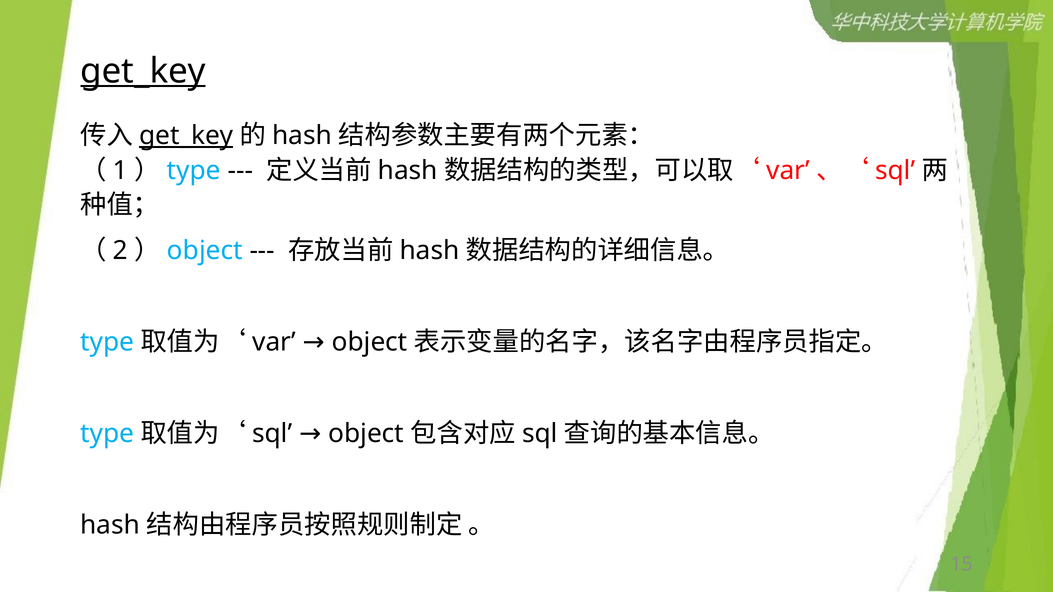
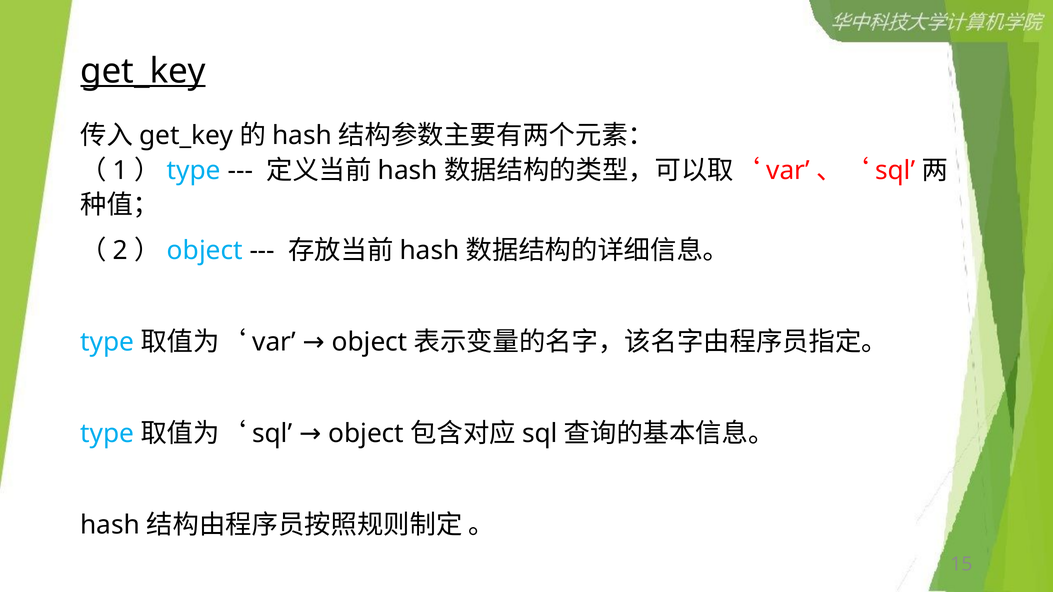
get_key underline: present -> none (186, 136)
